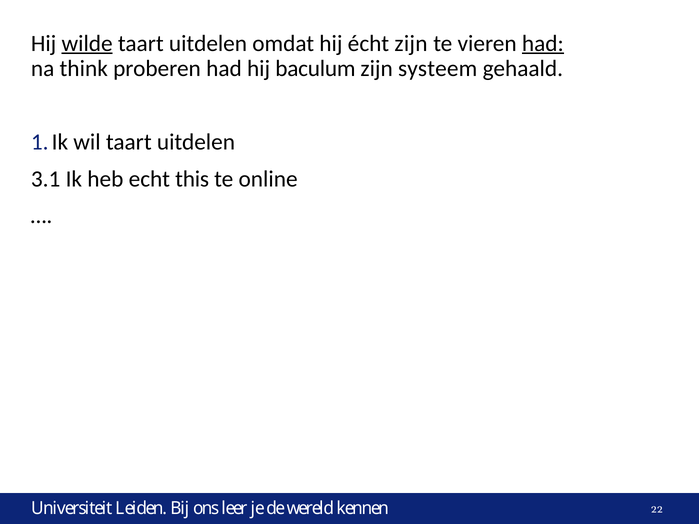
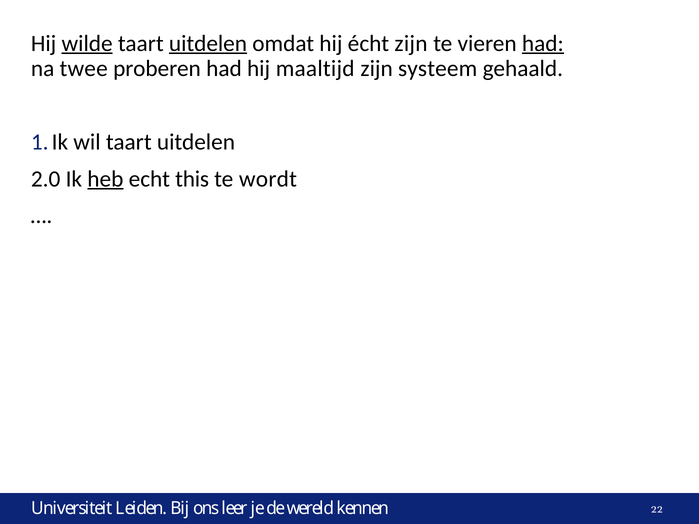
uitdelen underline: none -> present (208, 43)
think: think -> twee (84, 69)
baculum: baculum -> maaltijd (315, 69)
3.1: 3.1 -> 2.0 (46, 179)
heb underline: none -> present (105, 179)
online: online -> wordt (268, 179)
